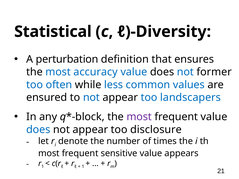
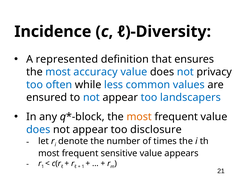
Statistical: Statistical -> Incidence (53, 32)
perturbation: perturbation -> represented (67, 59)
former: former -> privacy (214, 72)
most colour: purple -> orange (139, 117)
